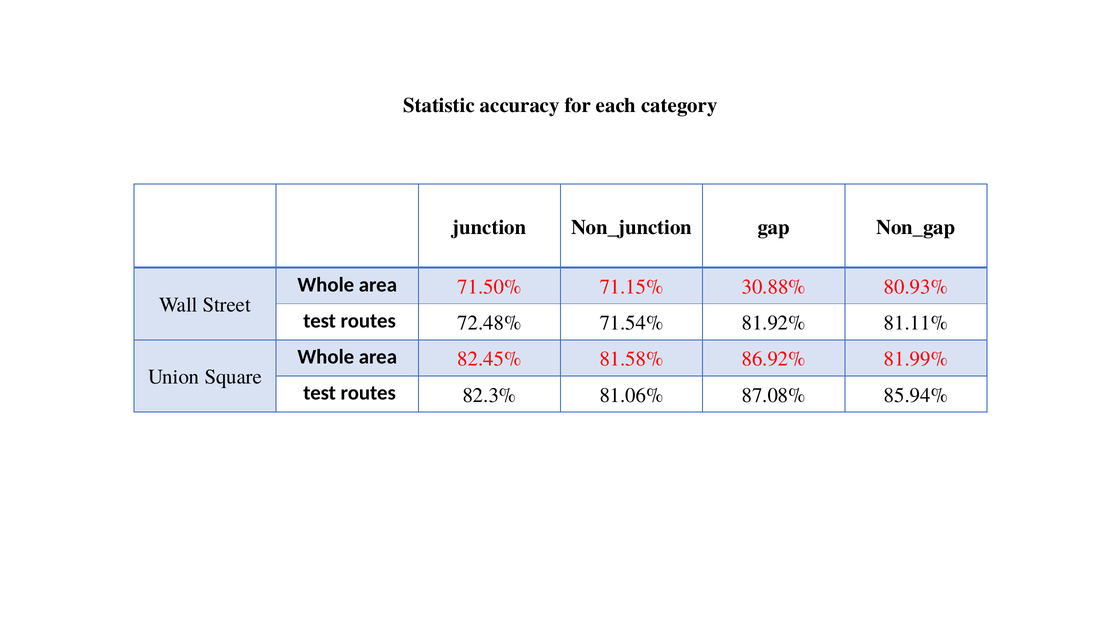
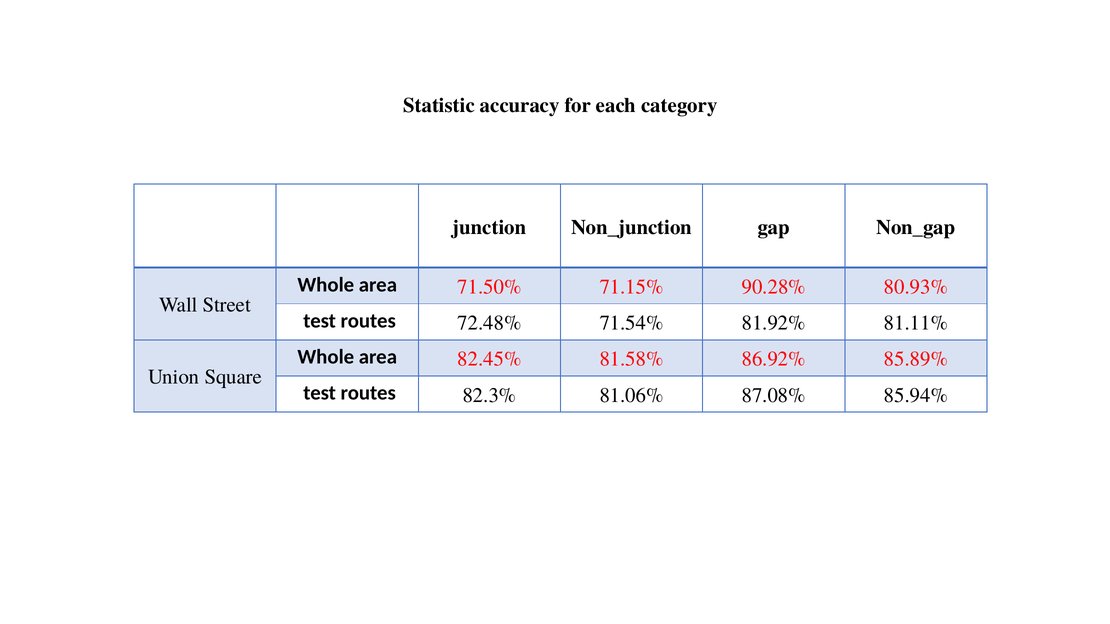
30.88%: 30.88% -> 90.28% (774, 287)
81.99%: 81.99% -> 85.89% (916, 359)
